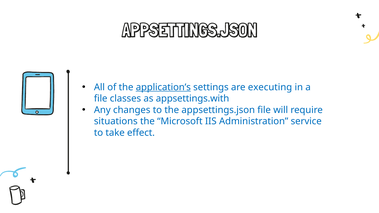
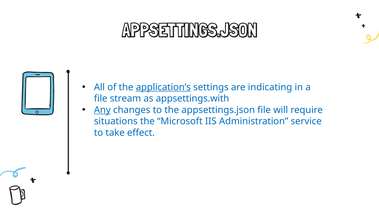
executing: executing -> indicating (270, 87)
classes: classes -> stream (125, 99)
Any underline: none -> present (102, 110)
